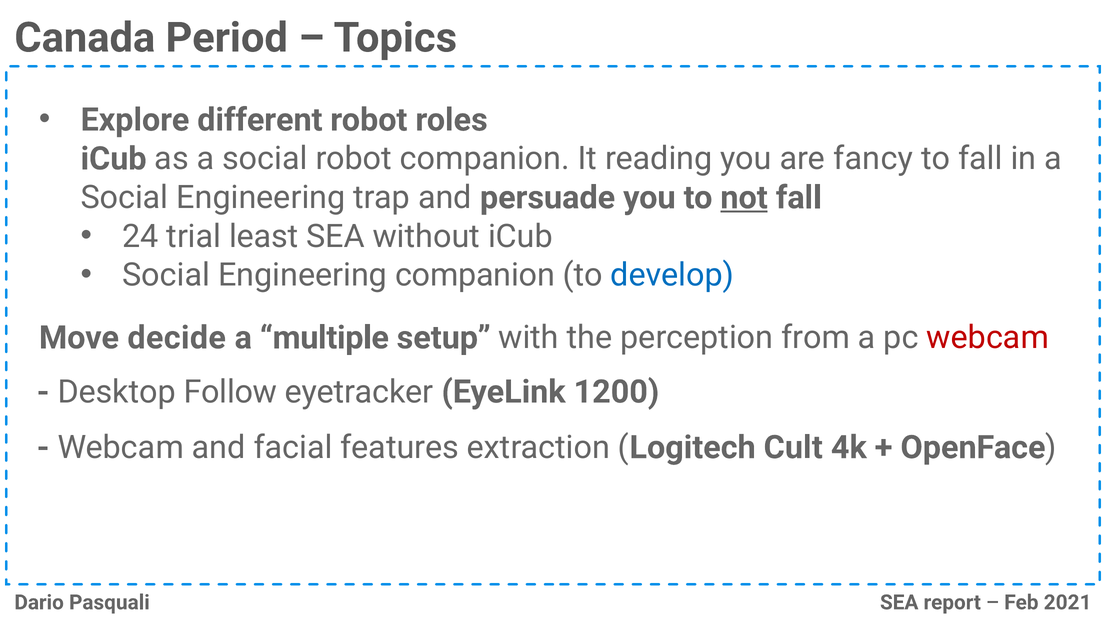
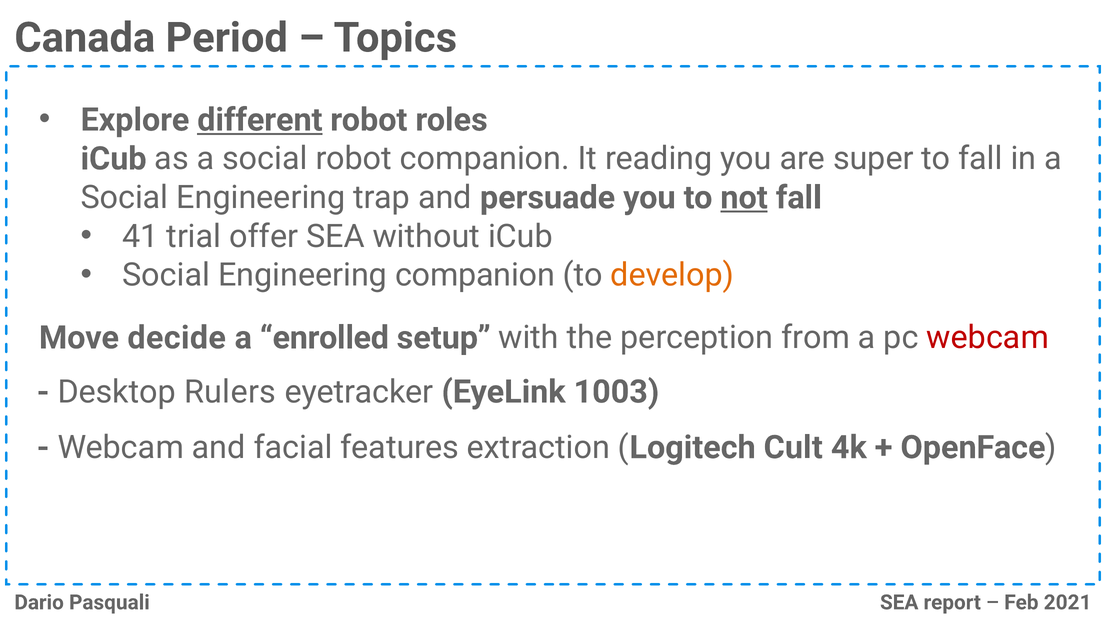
different underline: none -> present (260, 120)
fancy: fancy -> super (873, 159)
24: 24 -> 41 (140, 237)
least: least -> offer (264, 237)
develop colour: blue -> orange (672, 275)
multiple: multiple -> enrolled (324, 338)
Follow: Follow -> Rulers (230, 392)
1200: 1200 -> 1003 (616, 392)
